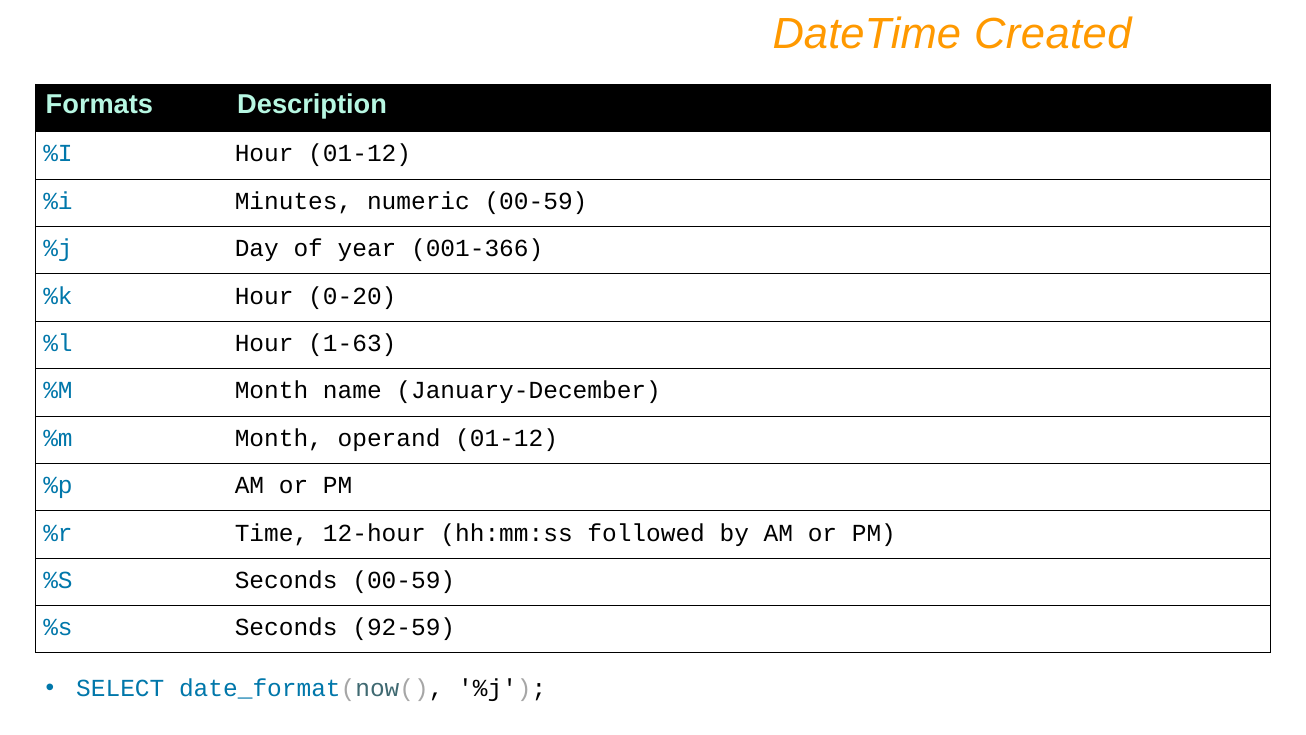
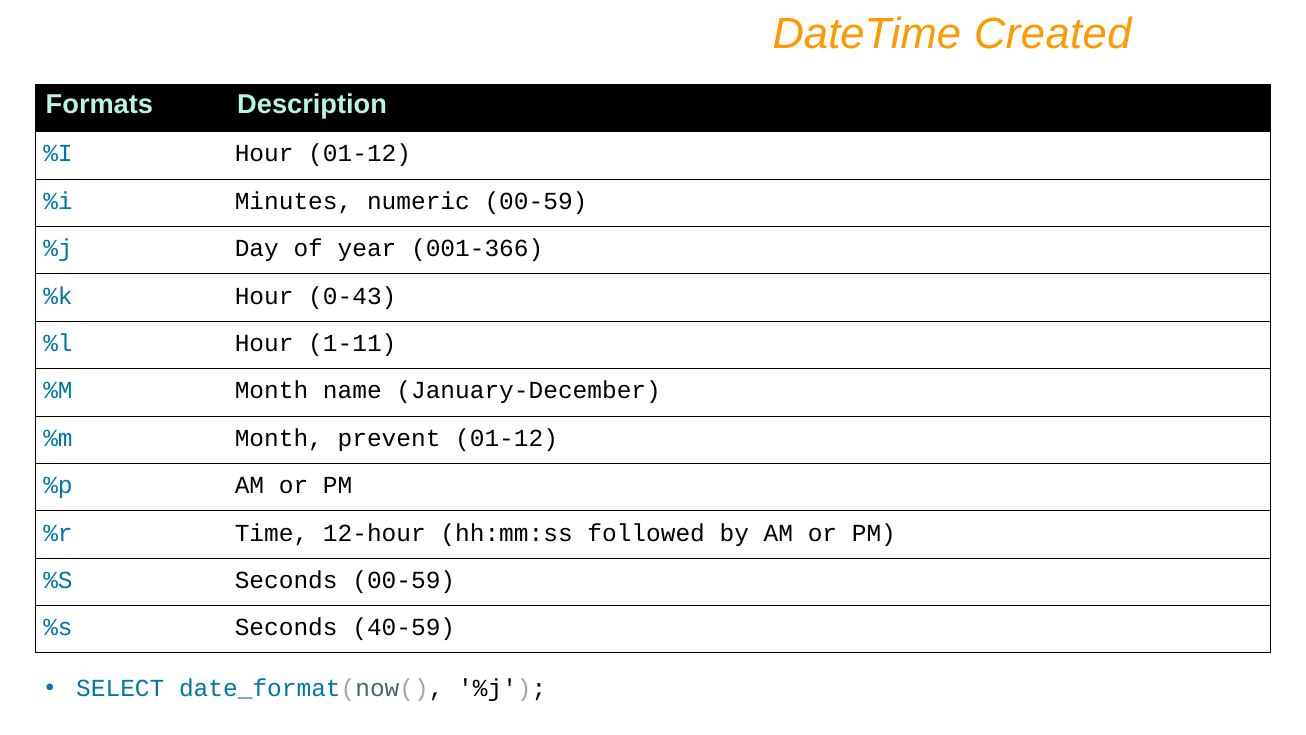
0-20: 0-20 -> 0-43 (352, 296)
1-63: 1-63 -> 1-11 (352, 343)
operand: operand -> prevent (389, 438)
92-59: 92-59 -> 40-59 (404, 627)
